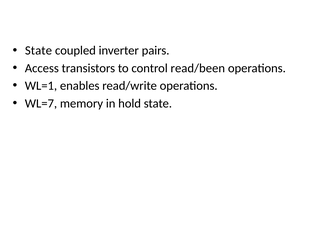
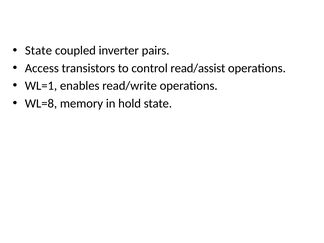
read/been: read/been -> read/assist (198, 68)
WL=7: WL=7 -> WL=8 (41, 103)
